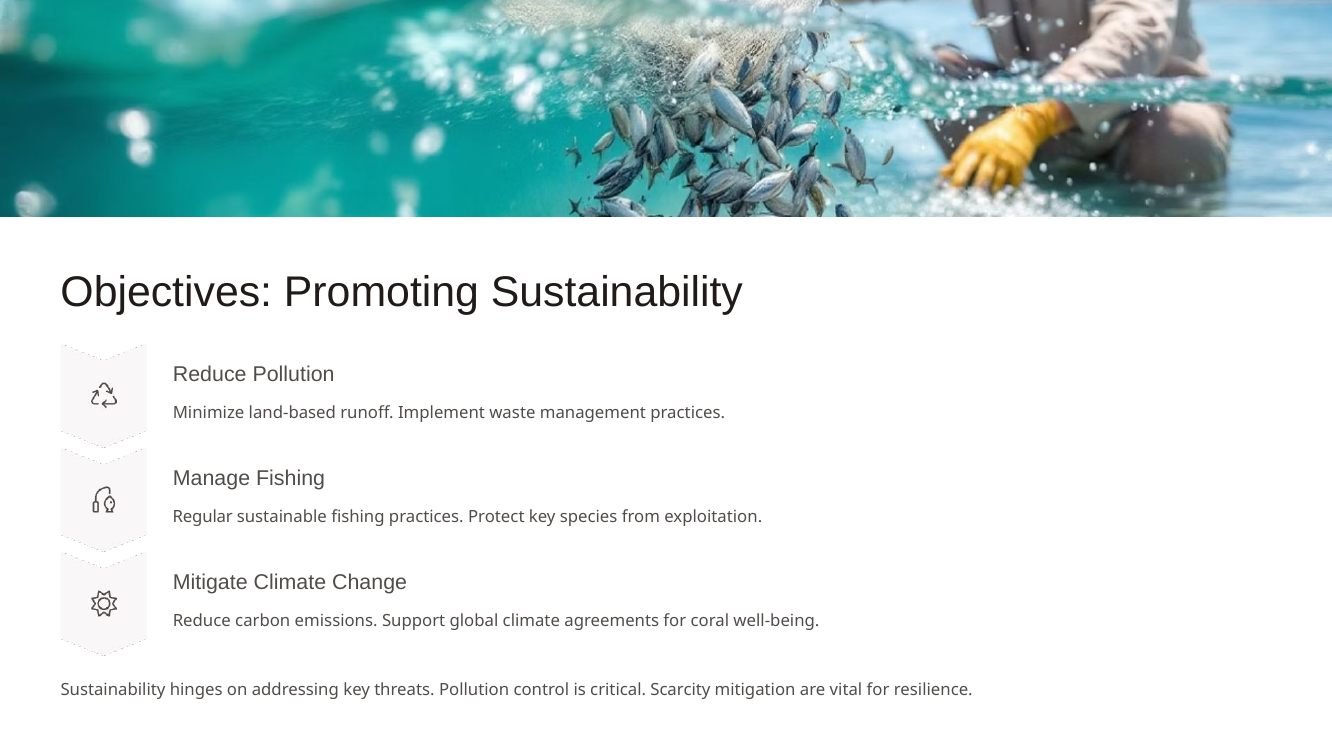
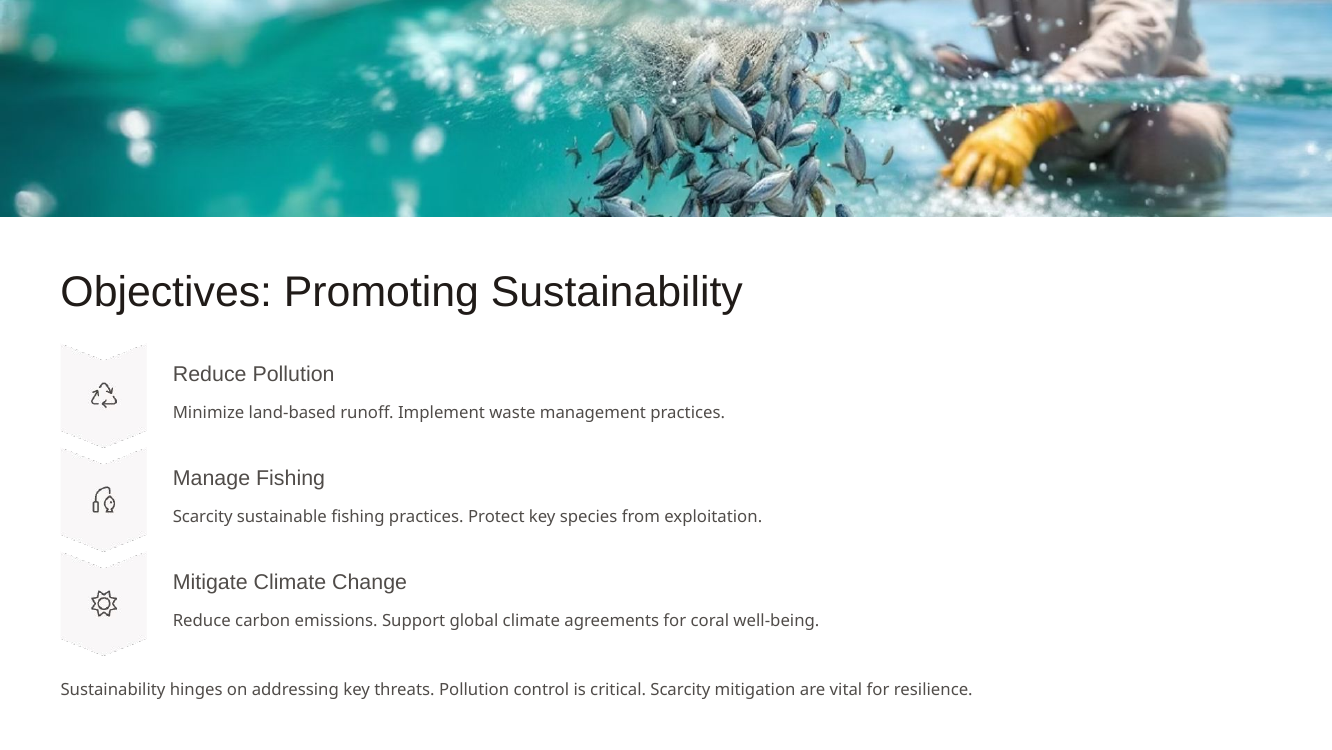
Regular: Regular -> Scarcity (203, 517)
